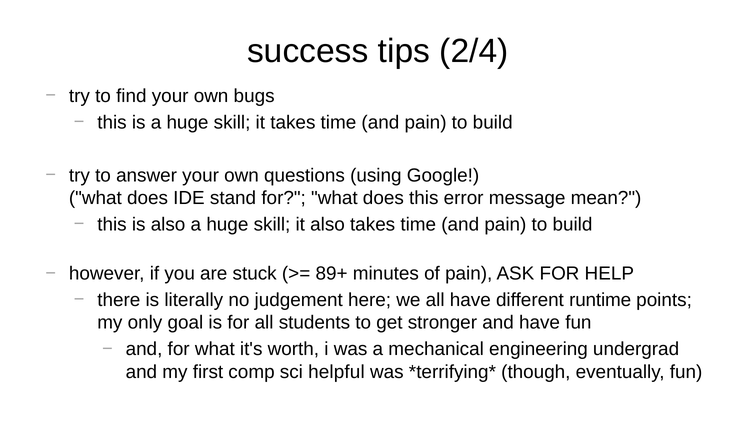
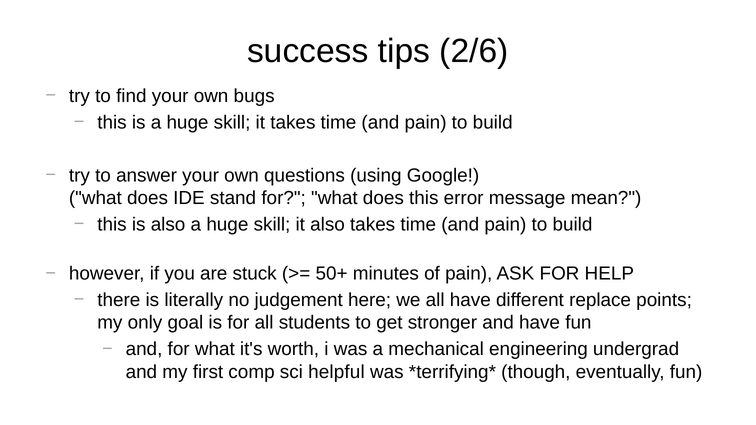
2/4: 2/4 -> 2/6 (474, 51)
89+: 89+ -> 50+ (332, 274)
runtime: runtime -> replace (600, 300)
